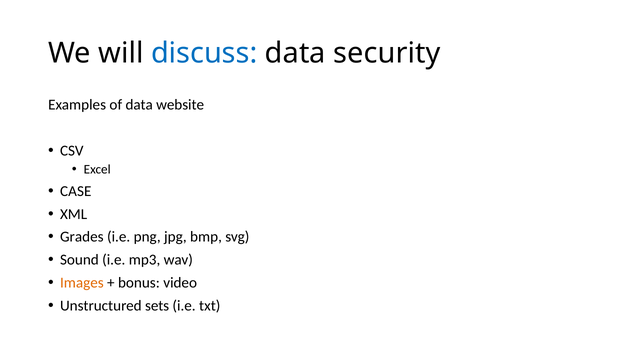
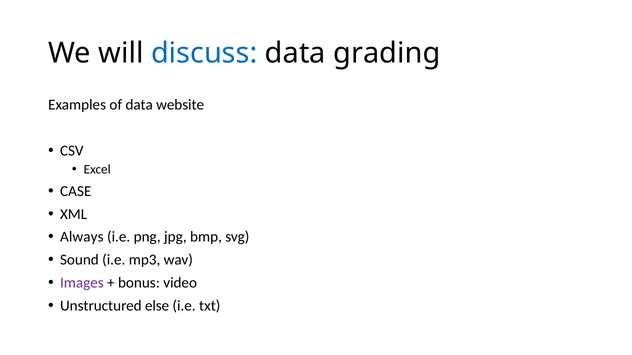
security: security -> grading (387, 53)
Grades: Grades -> Always (82, 237)
Images colour: orange -> purple (82, 283)
sets: sets -> else (157, 306)
